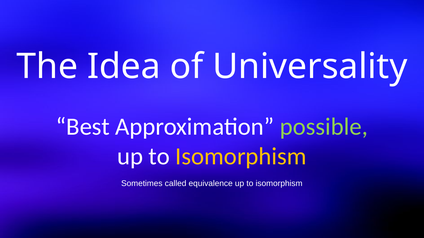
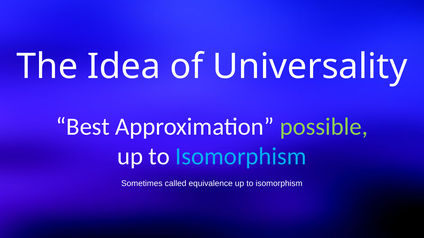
Isomorphism colour: yellow -> light blue (241, 157)
